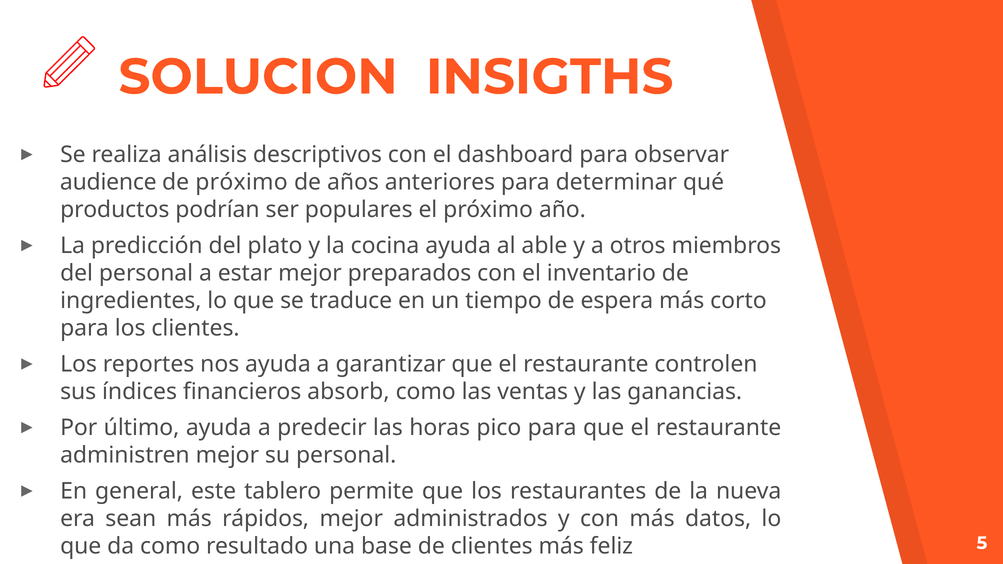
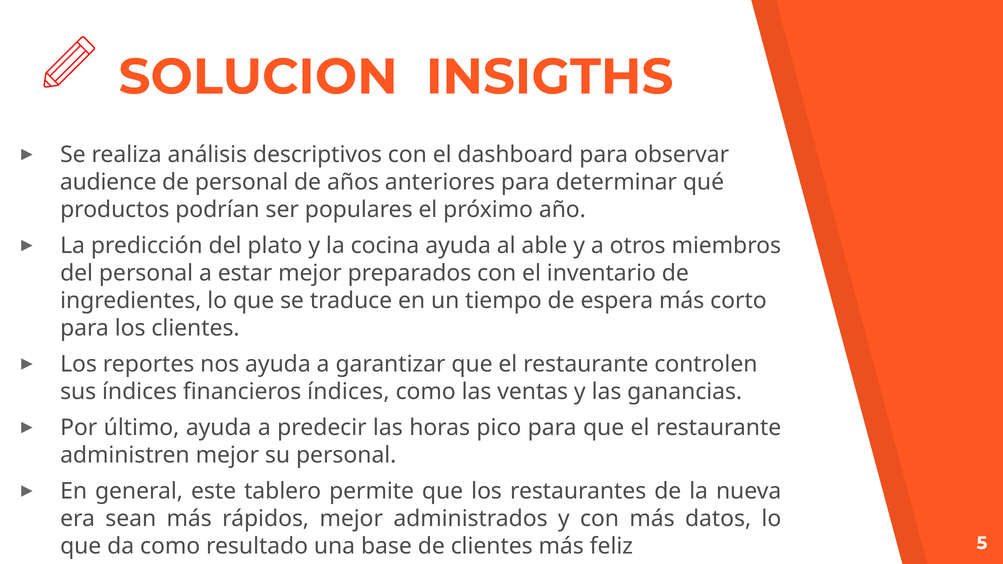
de próximo: próximo -> personal (242, 182)
financieros absorb: absorb -> índices (348, 392)
